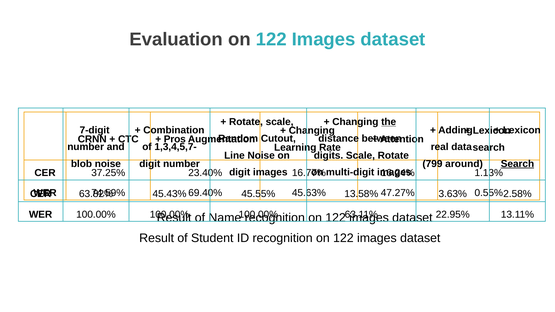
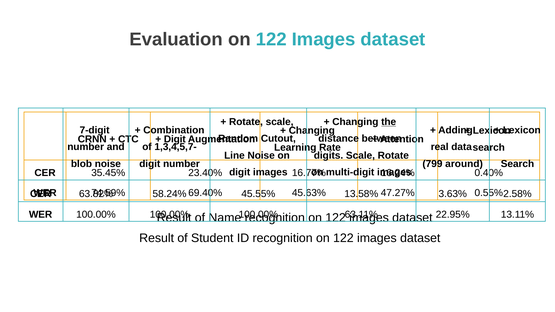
Pros: Pros -> Digit (175, 139)
Search underline: present -> none (517, 164)
37.25%: 37.25% -> 35.45% (108, 173)
1.13%: 1.13% -> 0.40% (489, 173)
45.43%: 45.43% -> 58.24% (170, 194)
